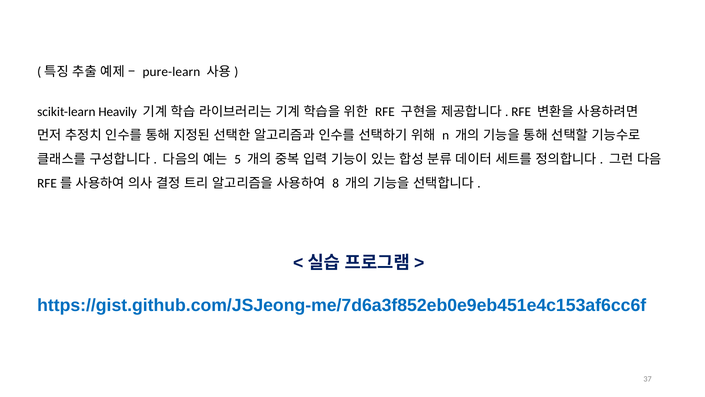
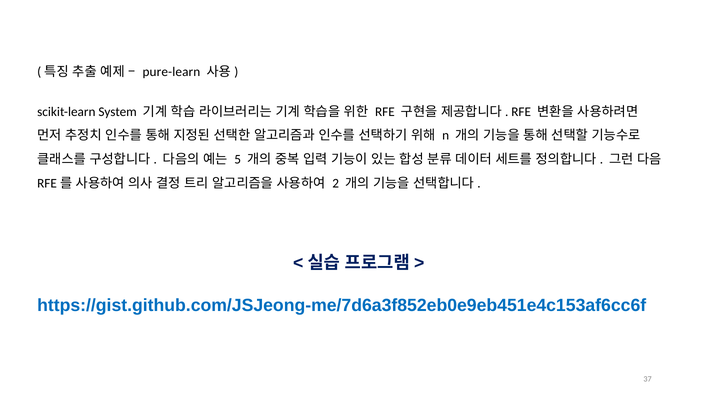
Heavily: Heavily -> System (118, 112)
8: 8 -> 2 (336, 183)
